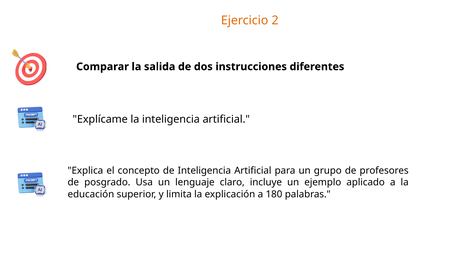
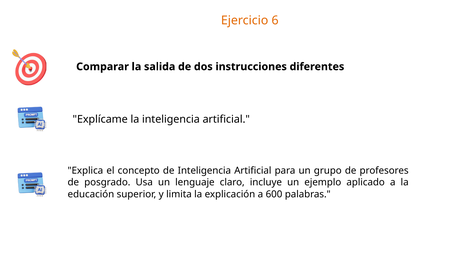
2: 2 -> 6 (275, 21)
180: 180 -> 600 (274, 194)
